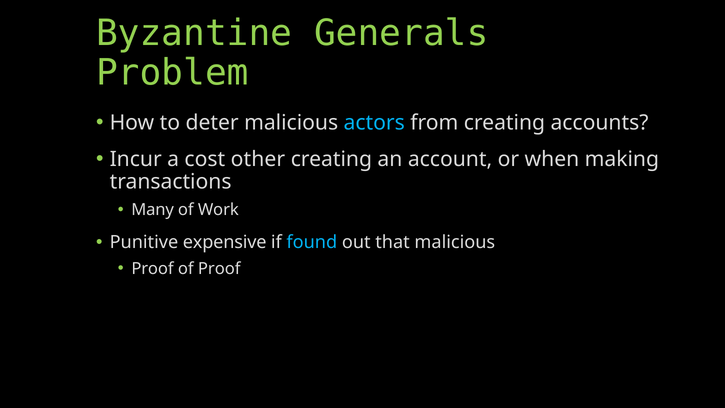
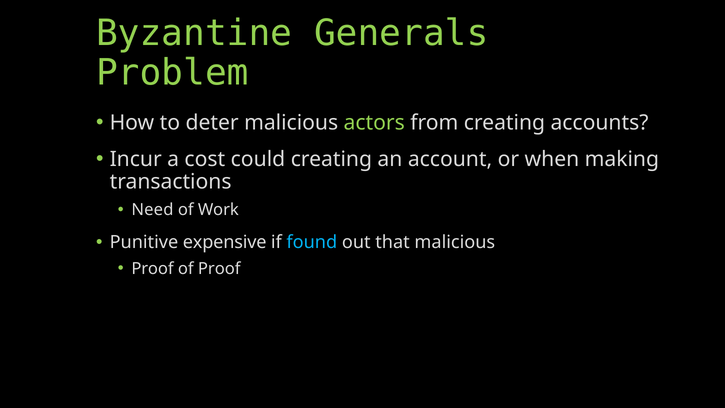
actors colour: light blue -> light green (374, 123)
other: other -> could (258, 159)
Many: Many -> Need (152, 210)
